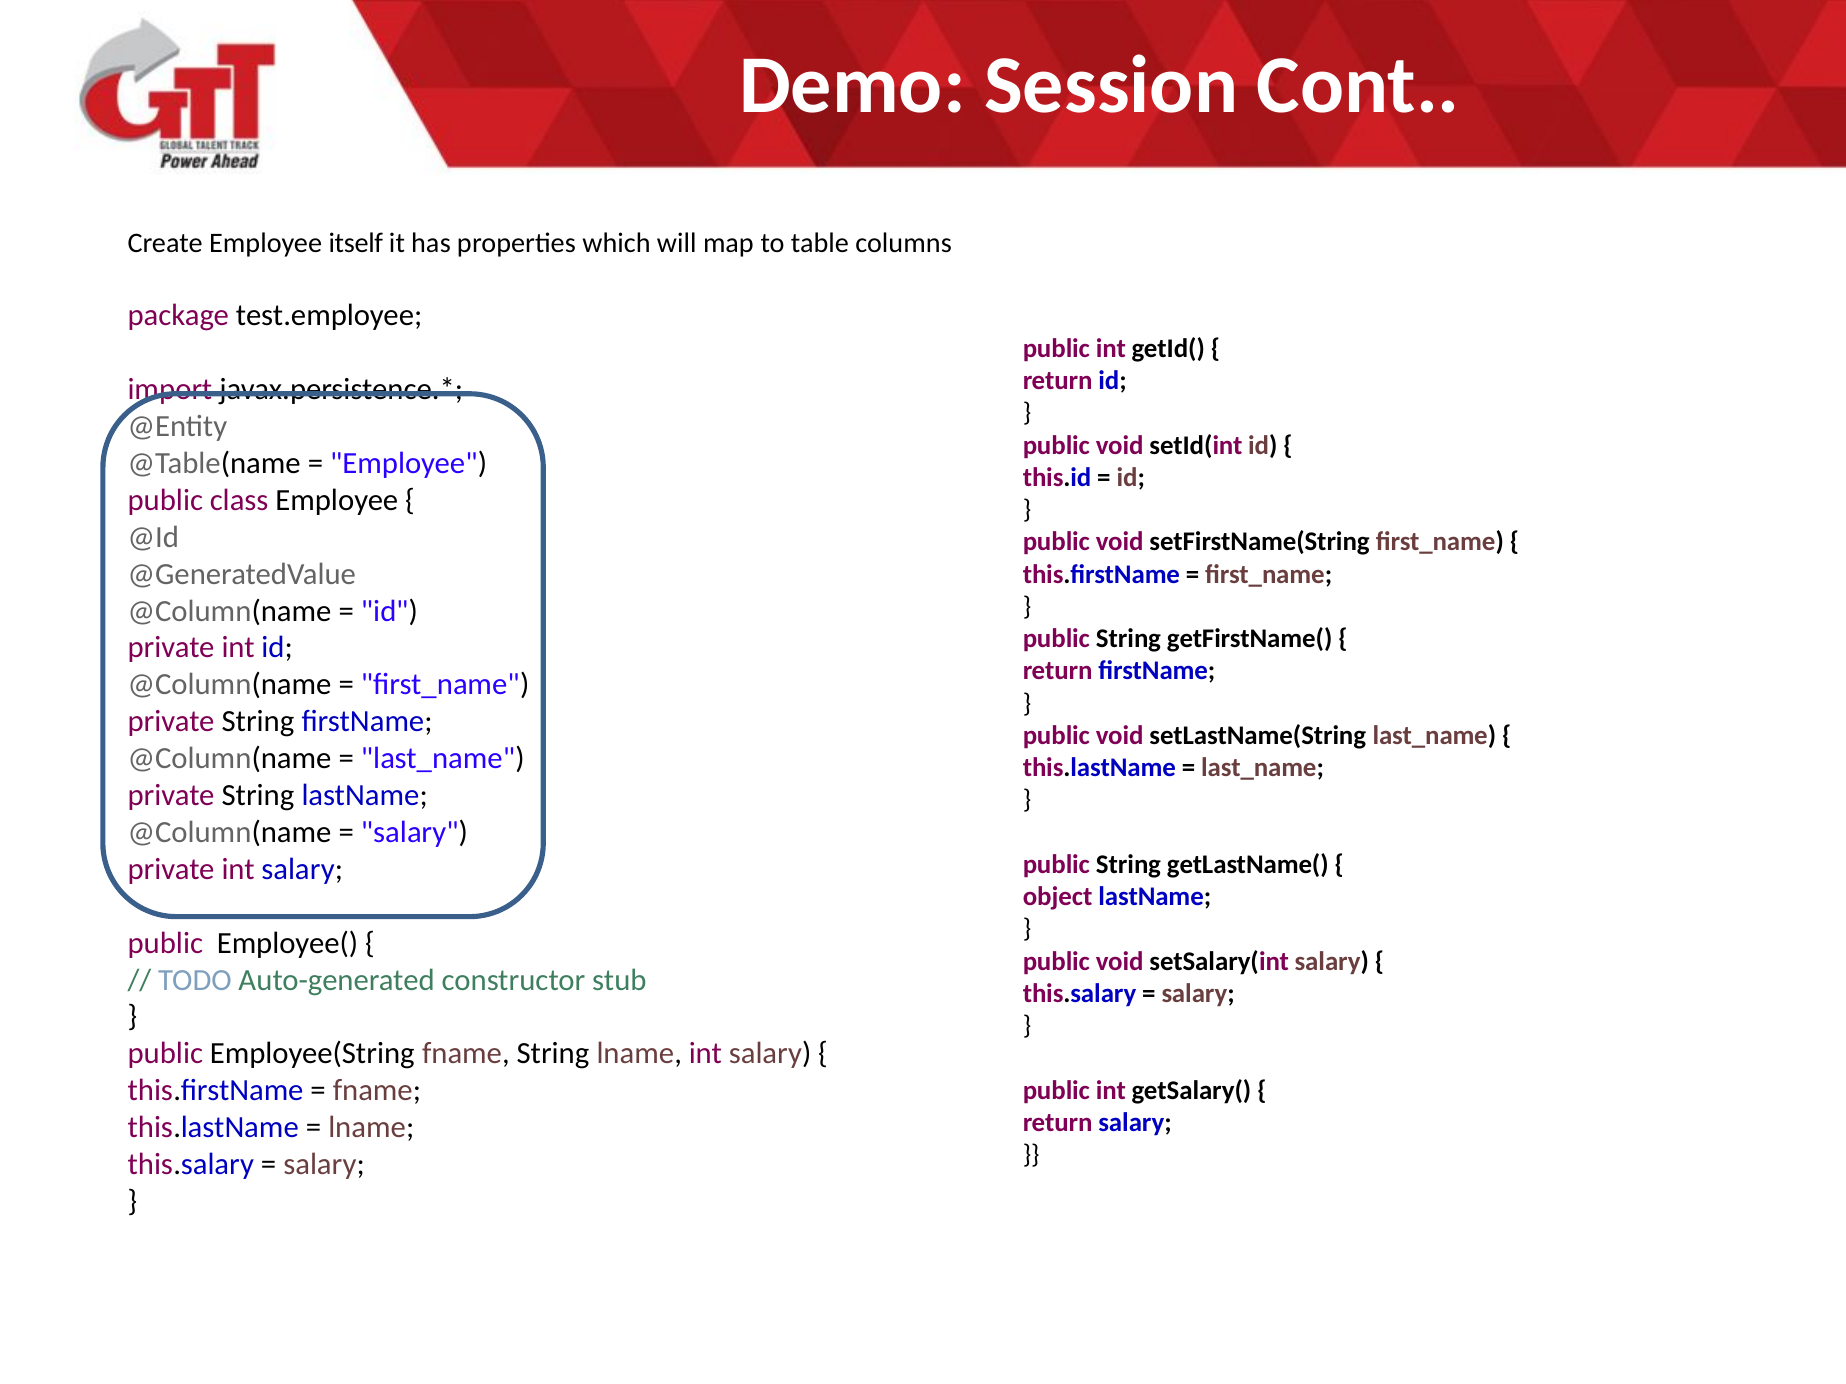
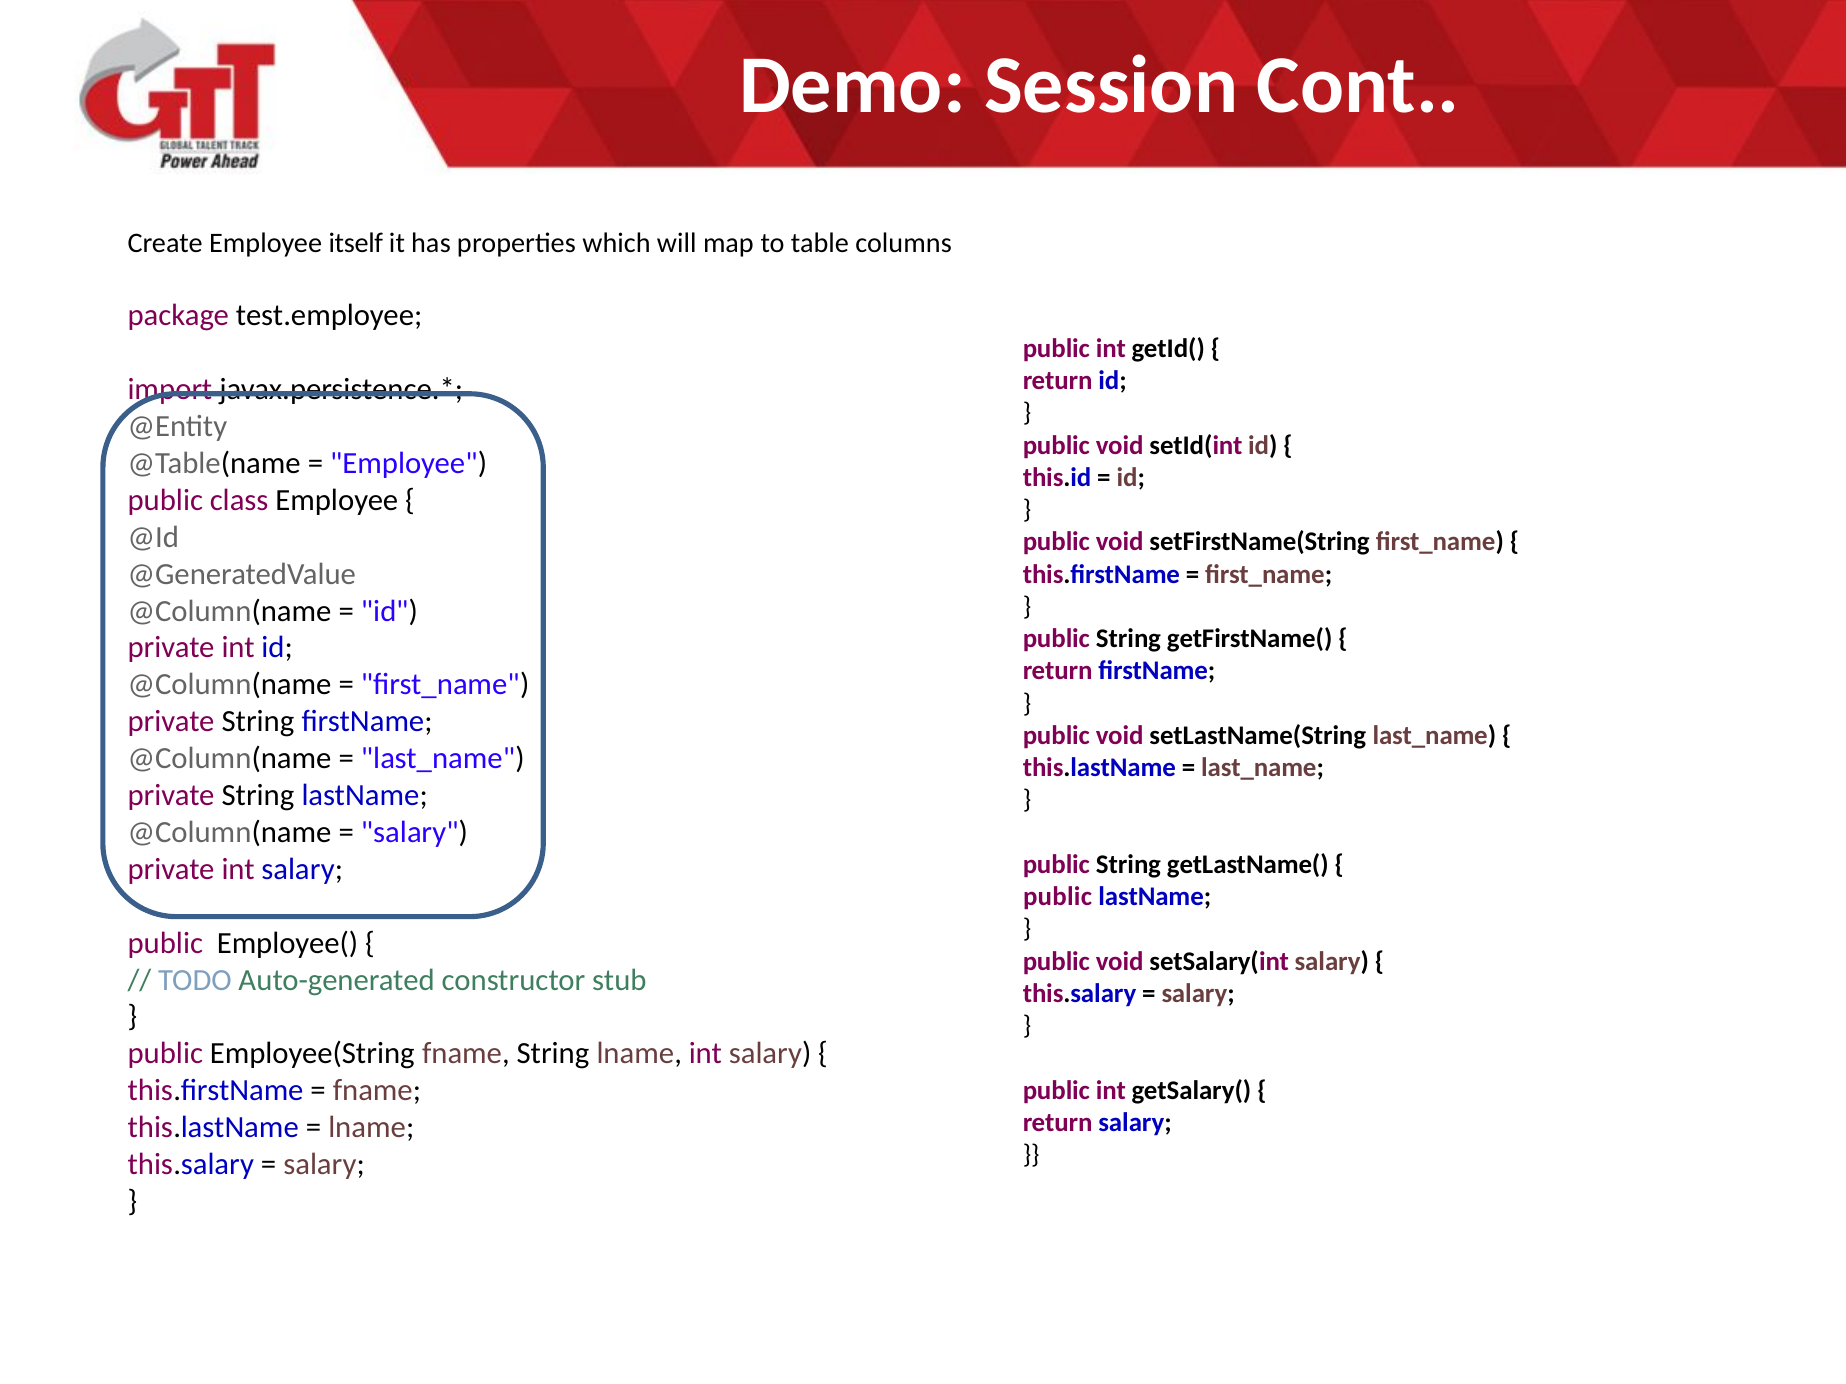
object: object -> public (1058, 897)
